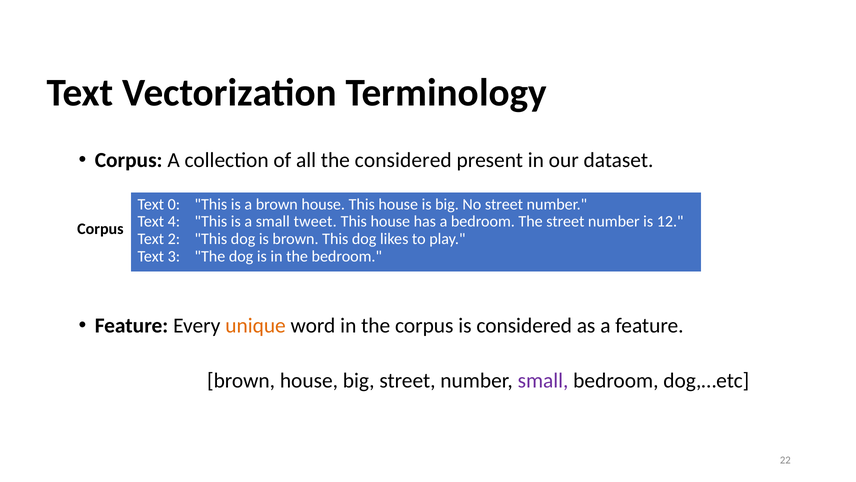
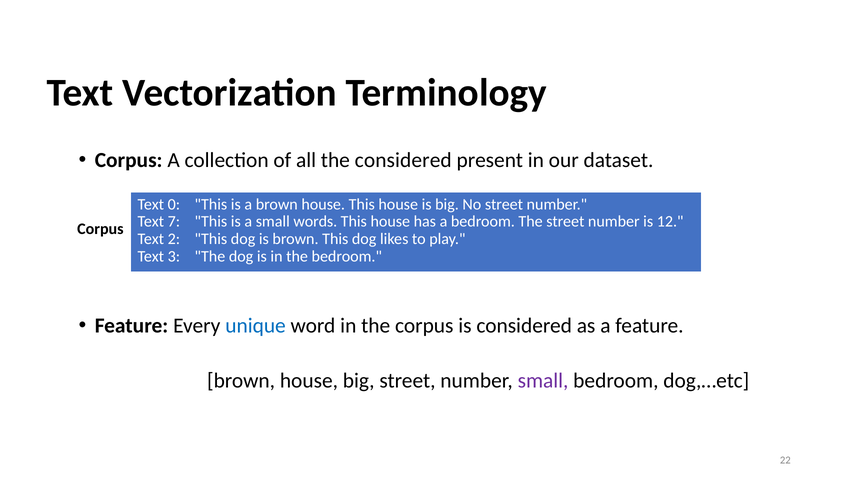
4: 4 -> 7 (174, 221)
tweet: tweet -> words (315, 221)
unique colour: orange -> blue (256, 325)
